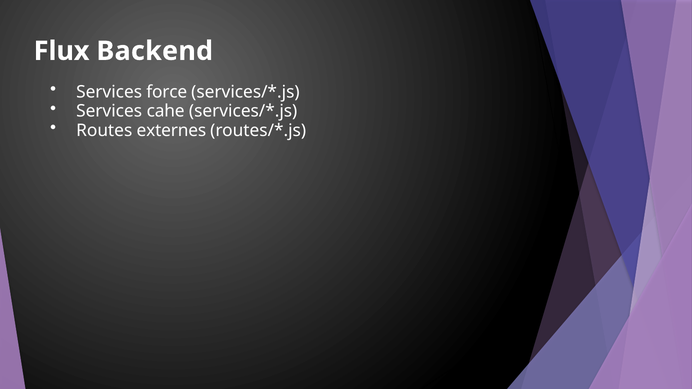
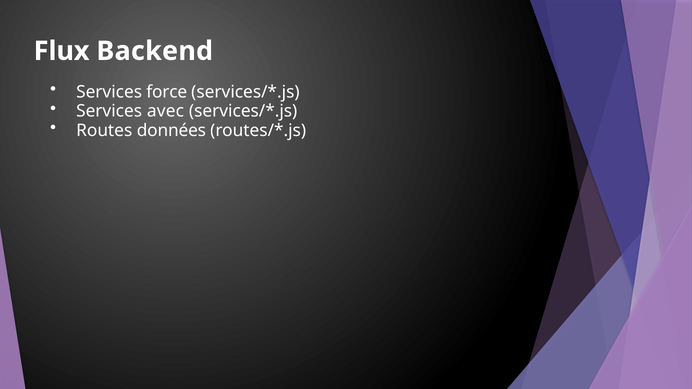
cahe: cahe -> avec (165, 111)
externes: externes -> données (171, 131)
